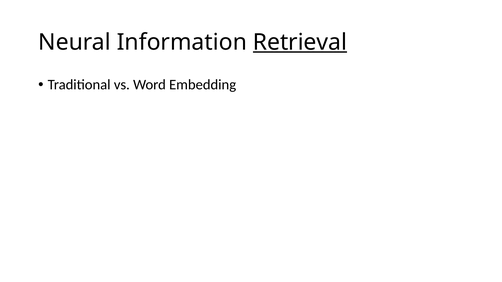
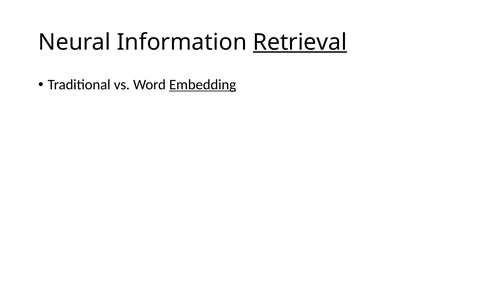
Embedding underline: none -> present (203, 85)
